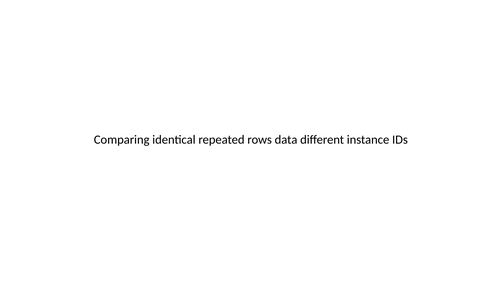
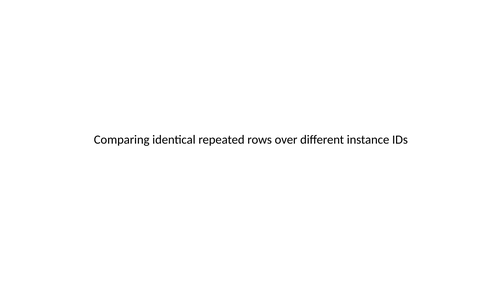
data: data -> over (286, 140)
